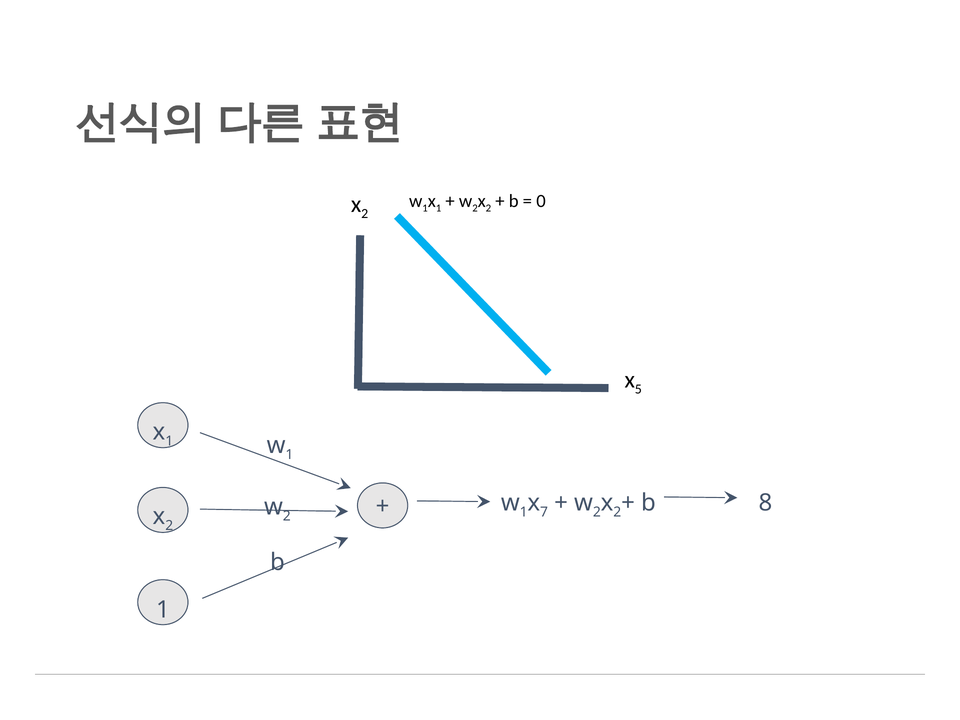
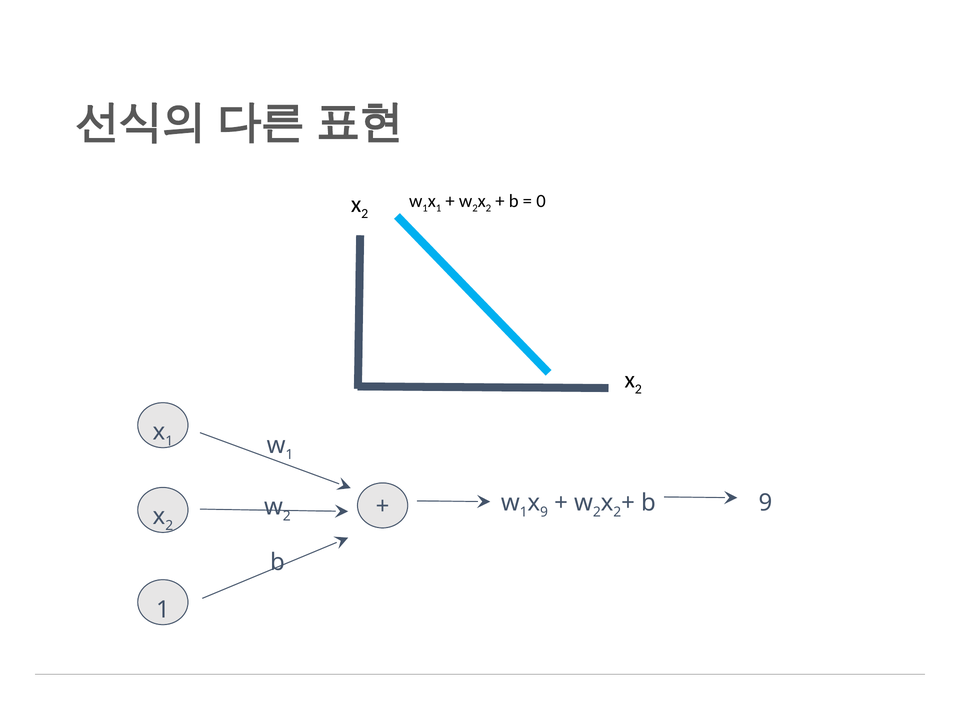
5: 5 -> 2 (638, 389)
7: 7 -> 9 (544, 512)
b 8: 8 -> 9 (765, 503)
